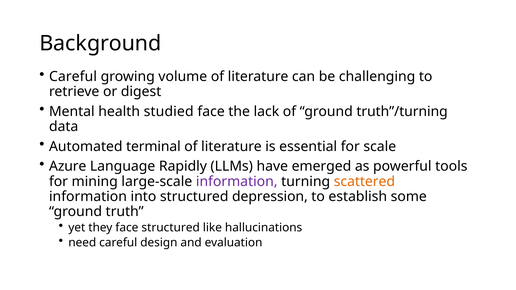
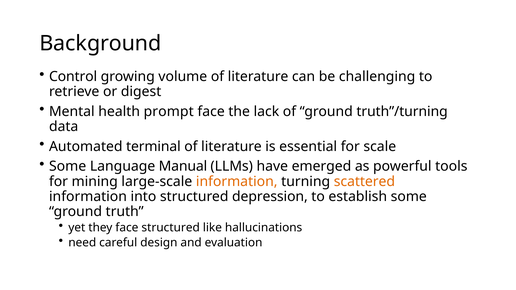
Careful: Careful -> Control (73, 77)
studied: studied -> prompt (169, 112)
Azure: Azure -> Some (68, 166)
Rapidly: Rapidly -> Manual (183, 166)
information colour: purple -> orange (237, 182)
